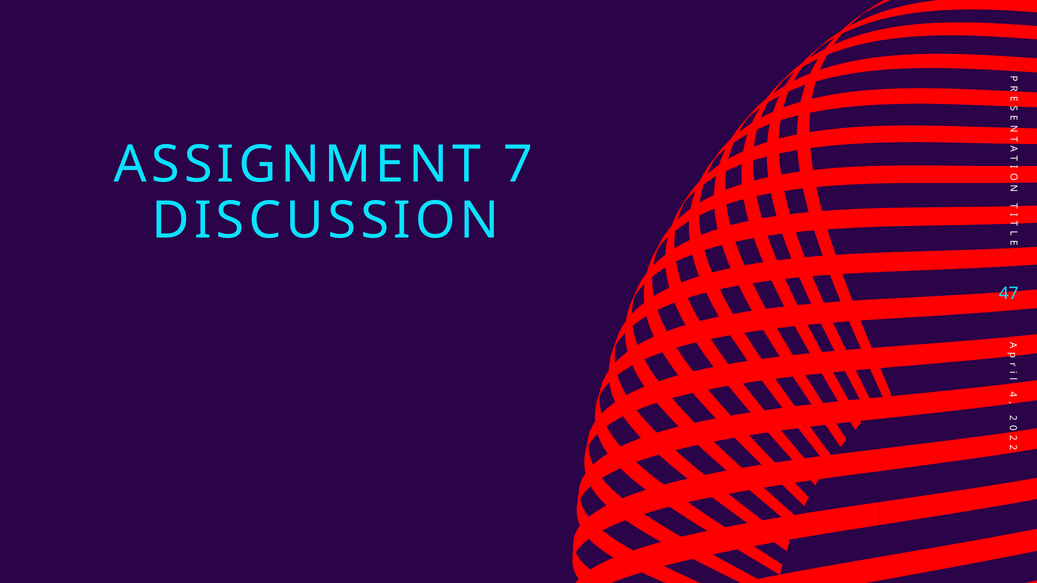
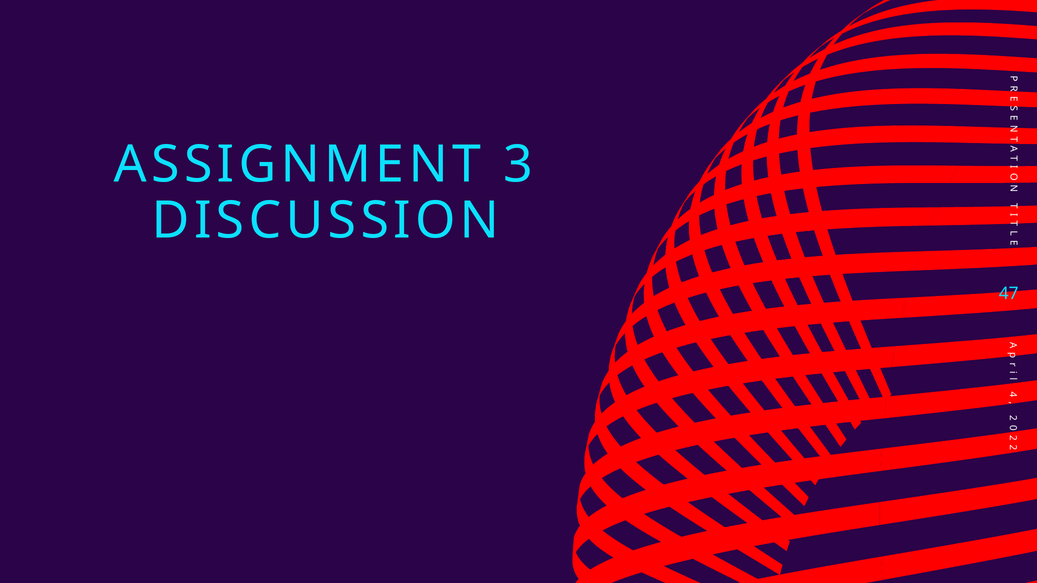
7: 7 -> 3 (518, 165)
